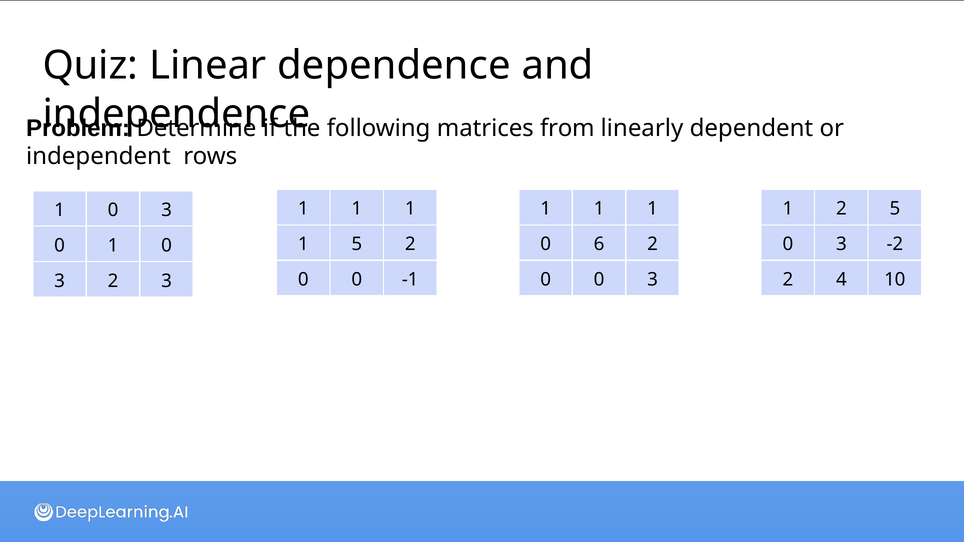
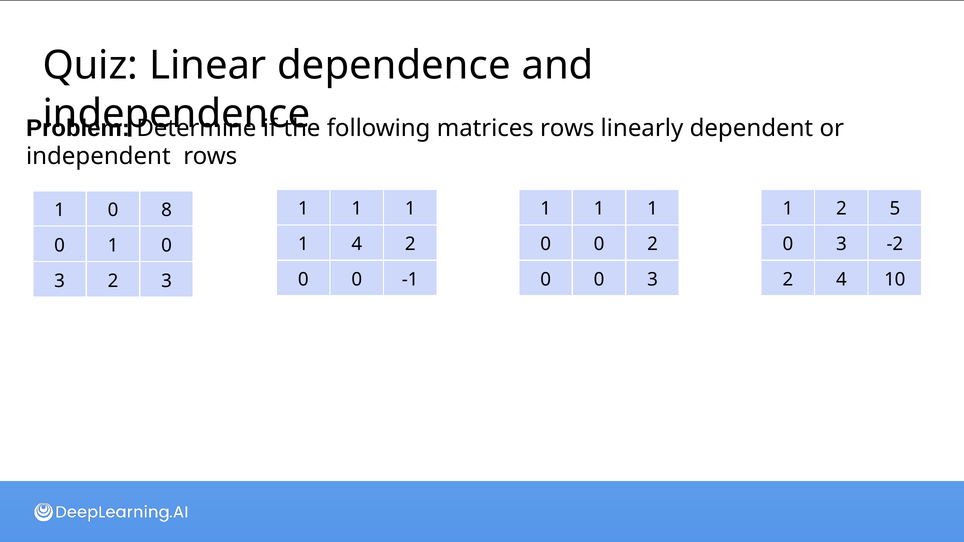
matrices from: from -> rows (567, 128)
3: 3 -> 8 (167, 210)
1 5: 5 -> 4 (357, 244)
6: 6 -> 0 (599, 244)
